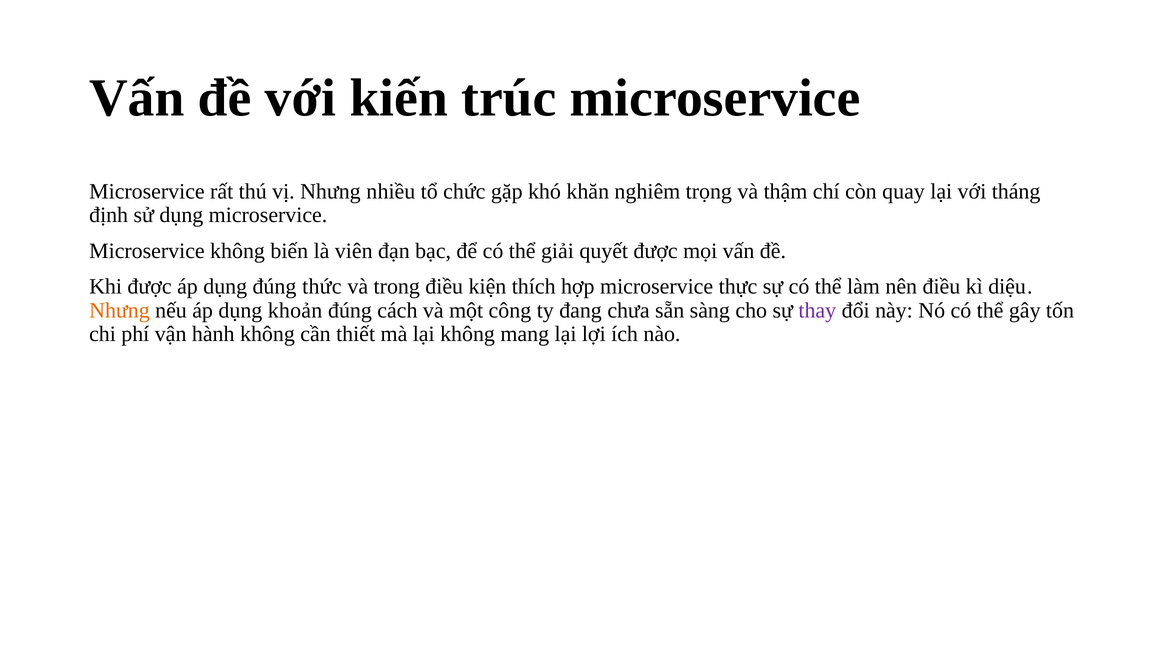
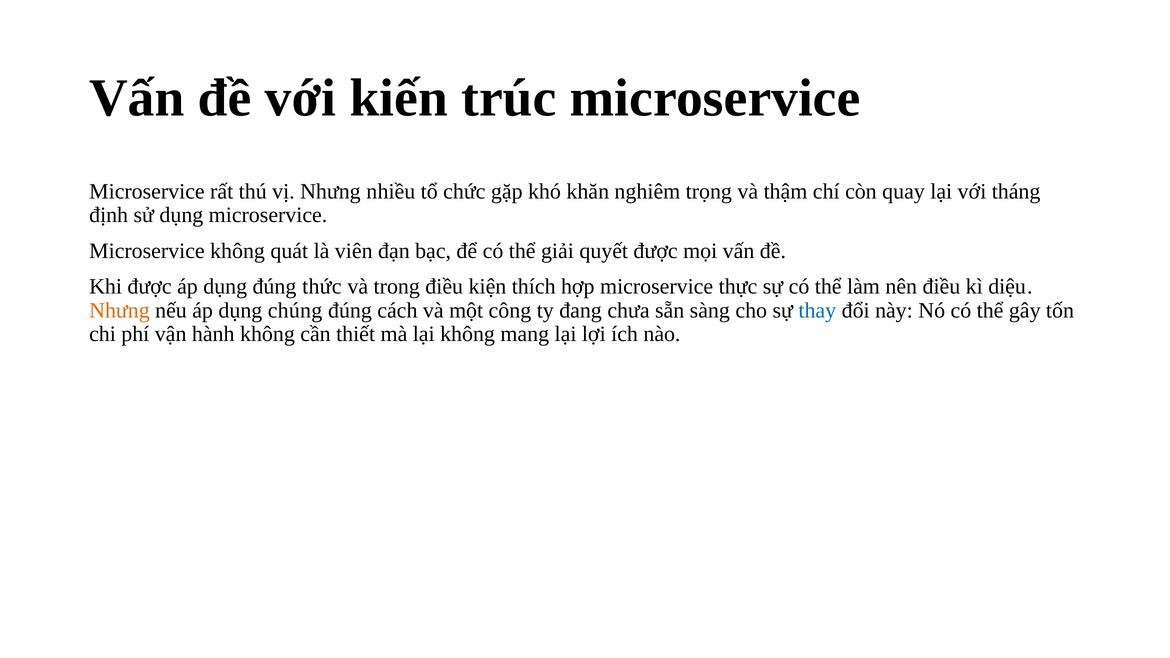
biến: biến -> quát (289, 251)
khoản: khoản -> chúng (295, 310)
thay colour: purple -> blue (817, 310)
